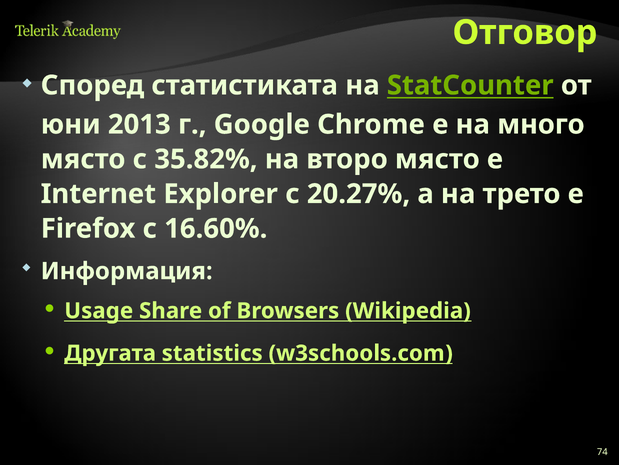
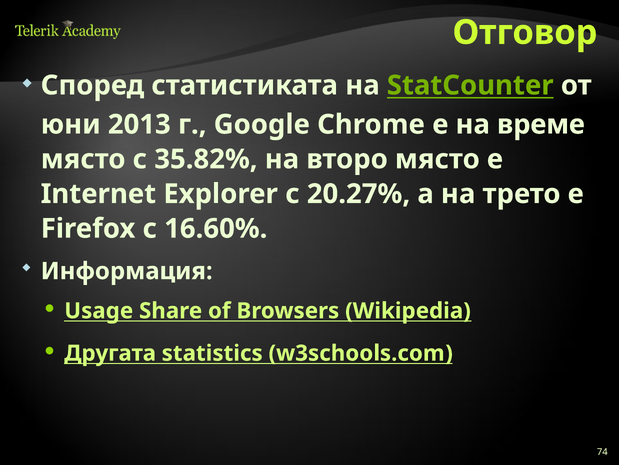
много: много -> време (541, 124)
